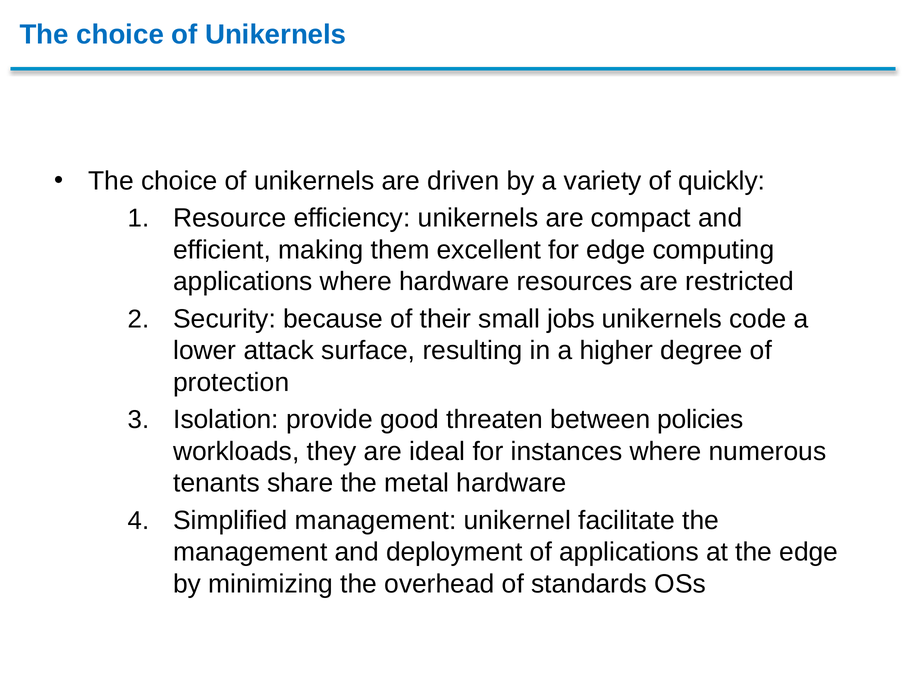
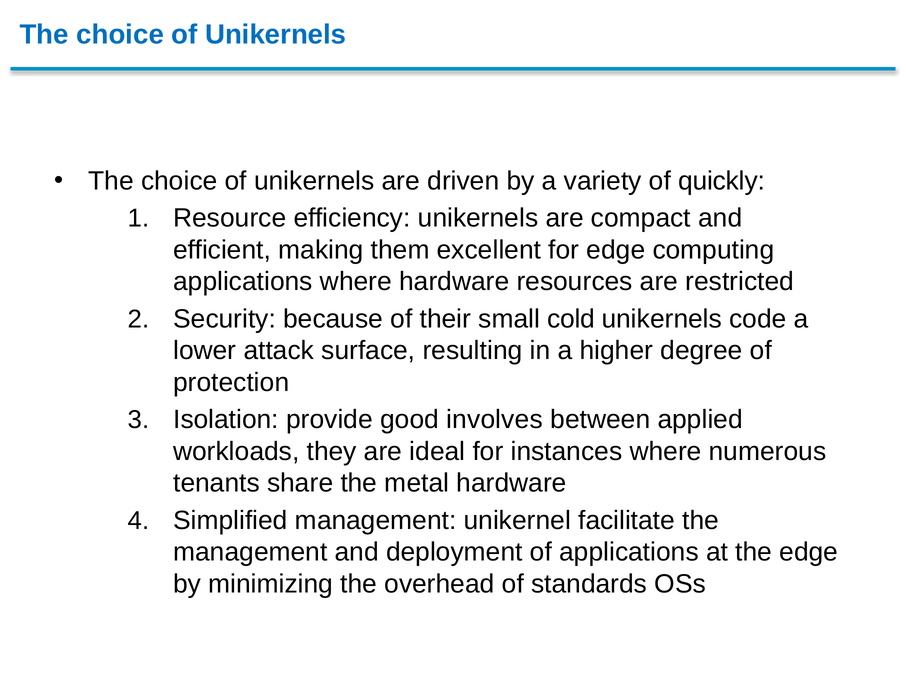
jobs: jobs -> cold (571, 319)
threaten: threaten -> involves (495, 419)
policies: policies -> applied (700, 419)
